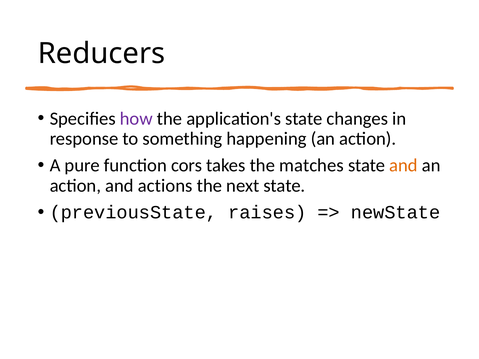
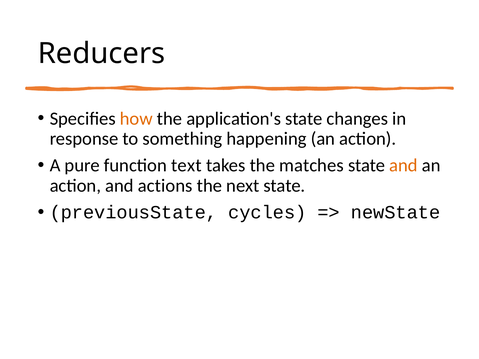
how colour: purple -> orange (136, 119)
cors: cors -> text (186, 166)
raises: raises -> cycles (267, 212)
